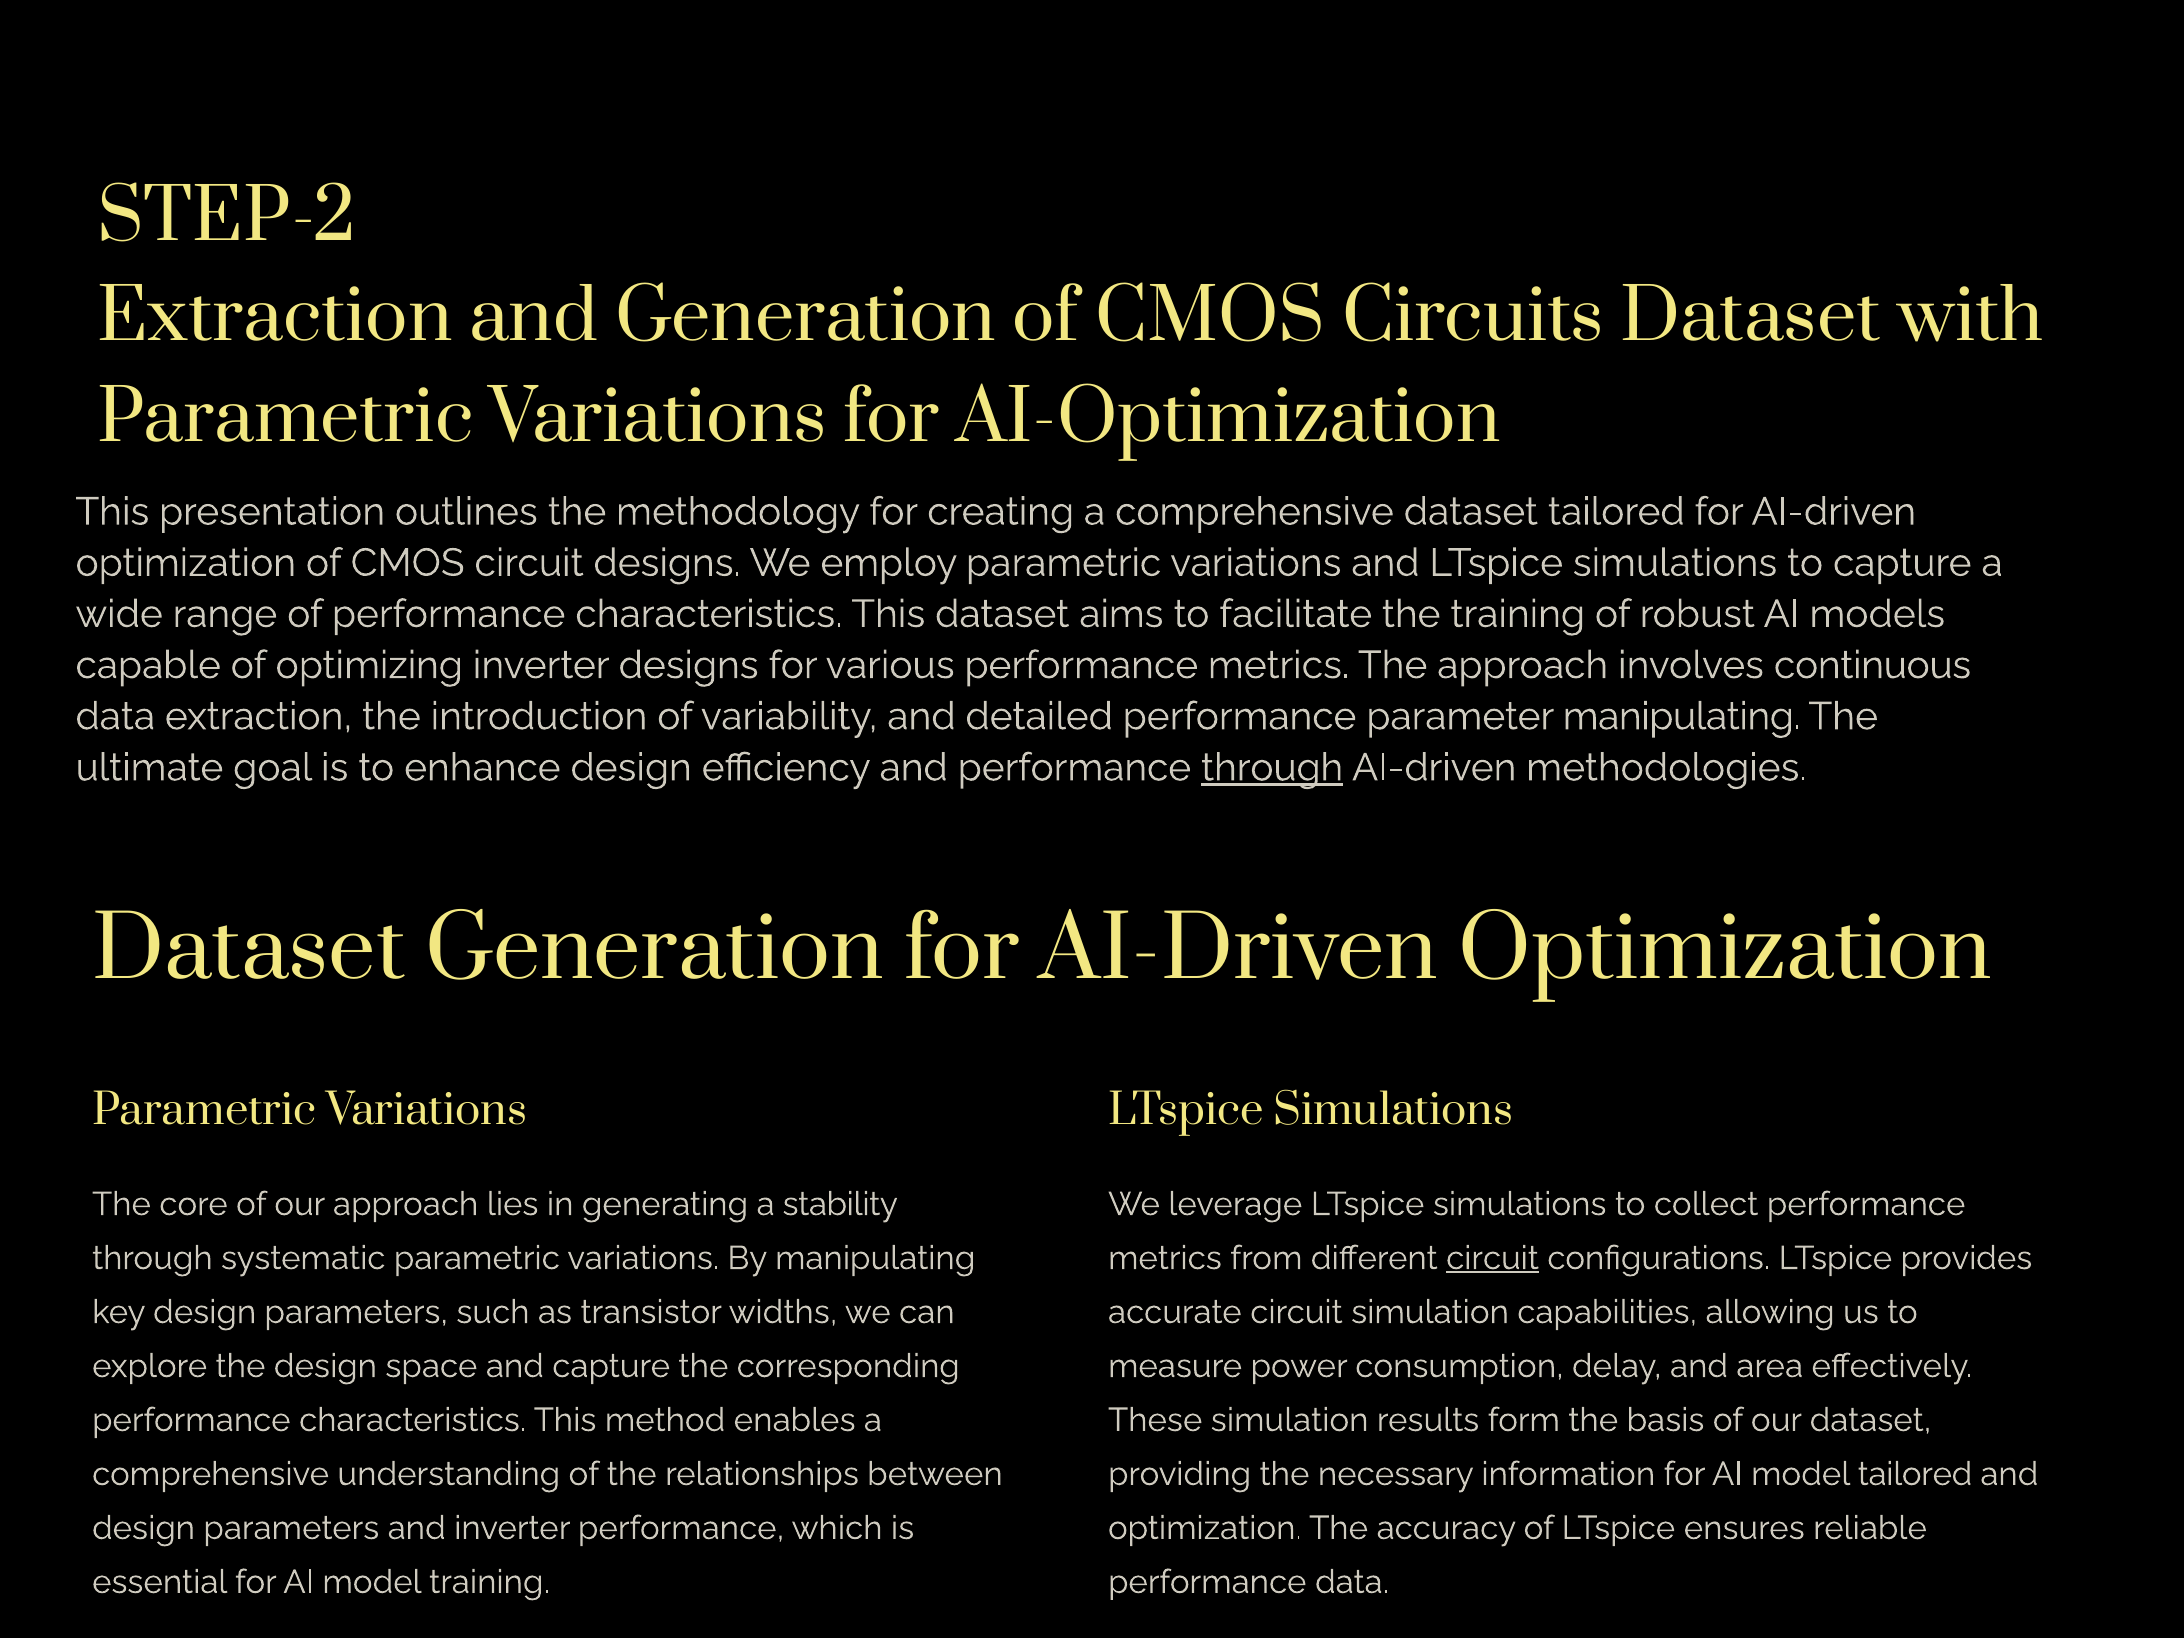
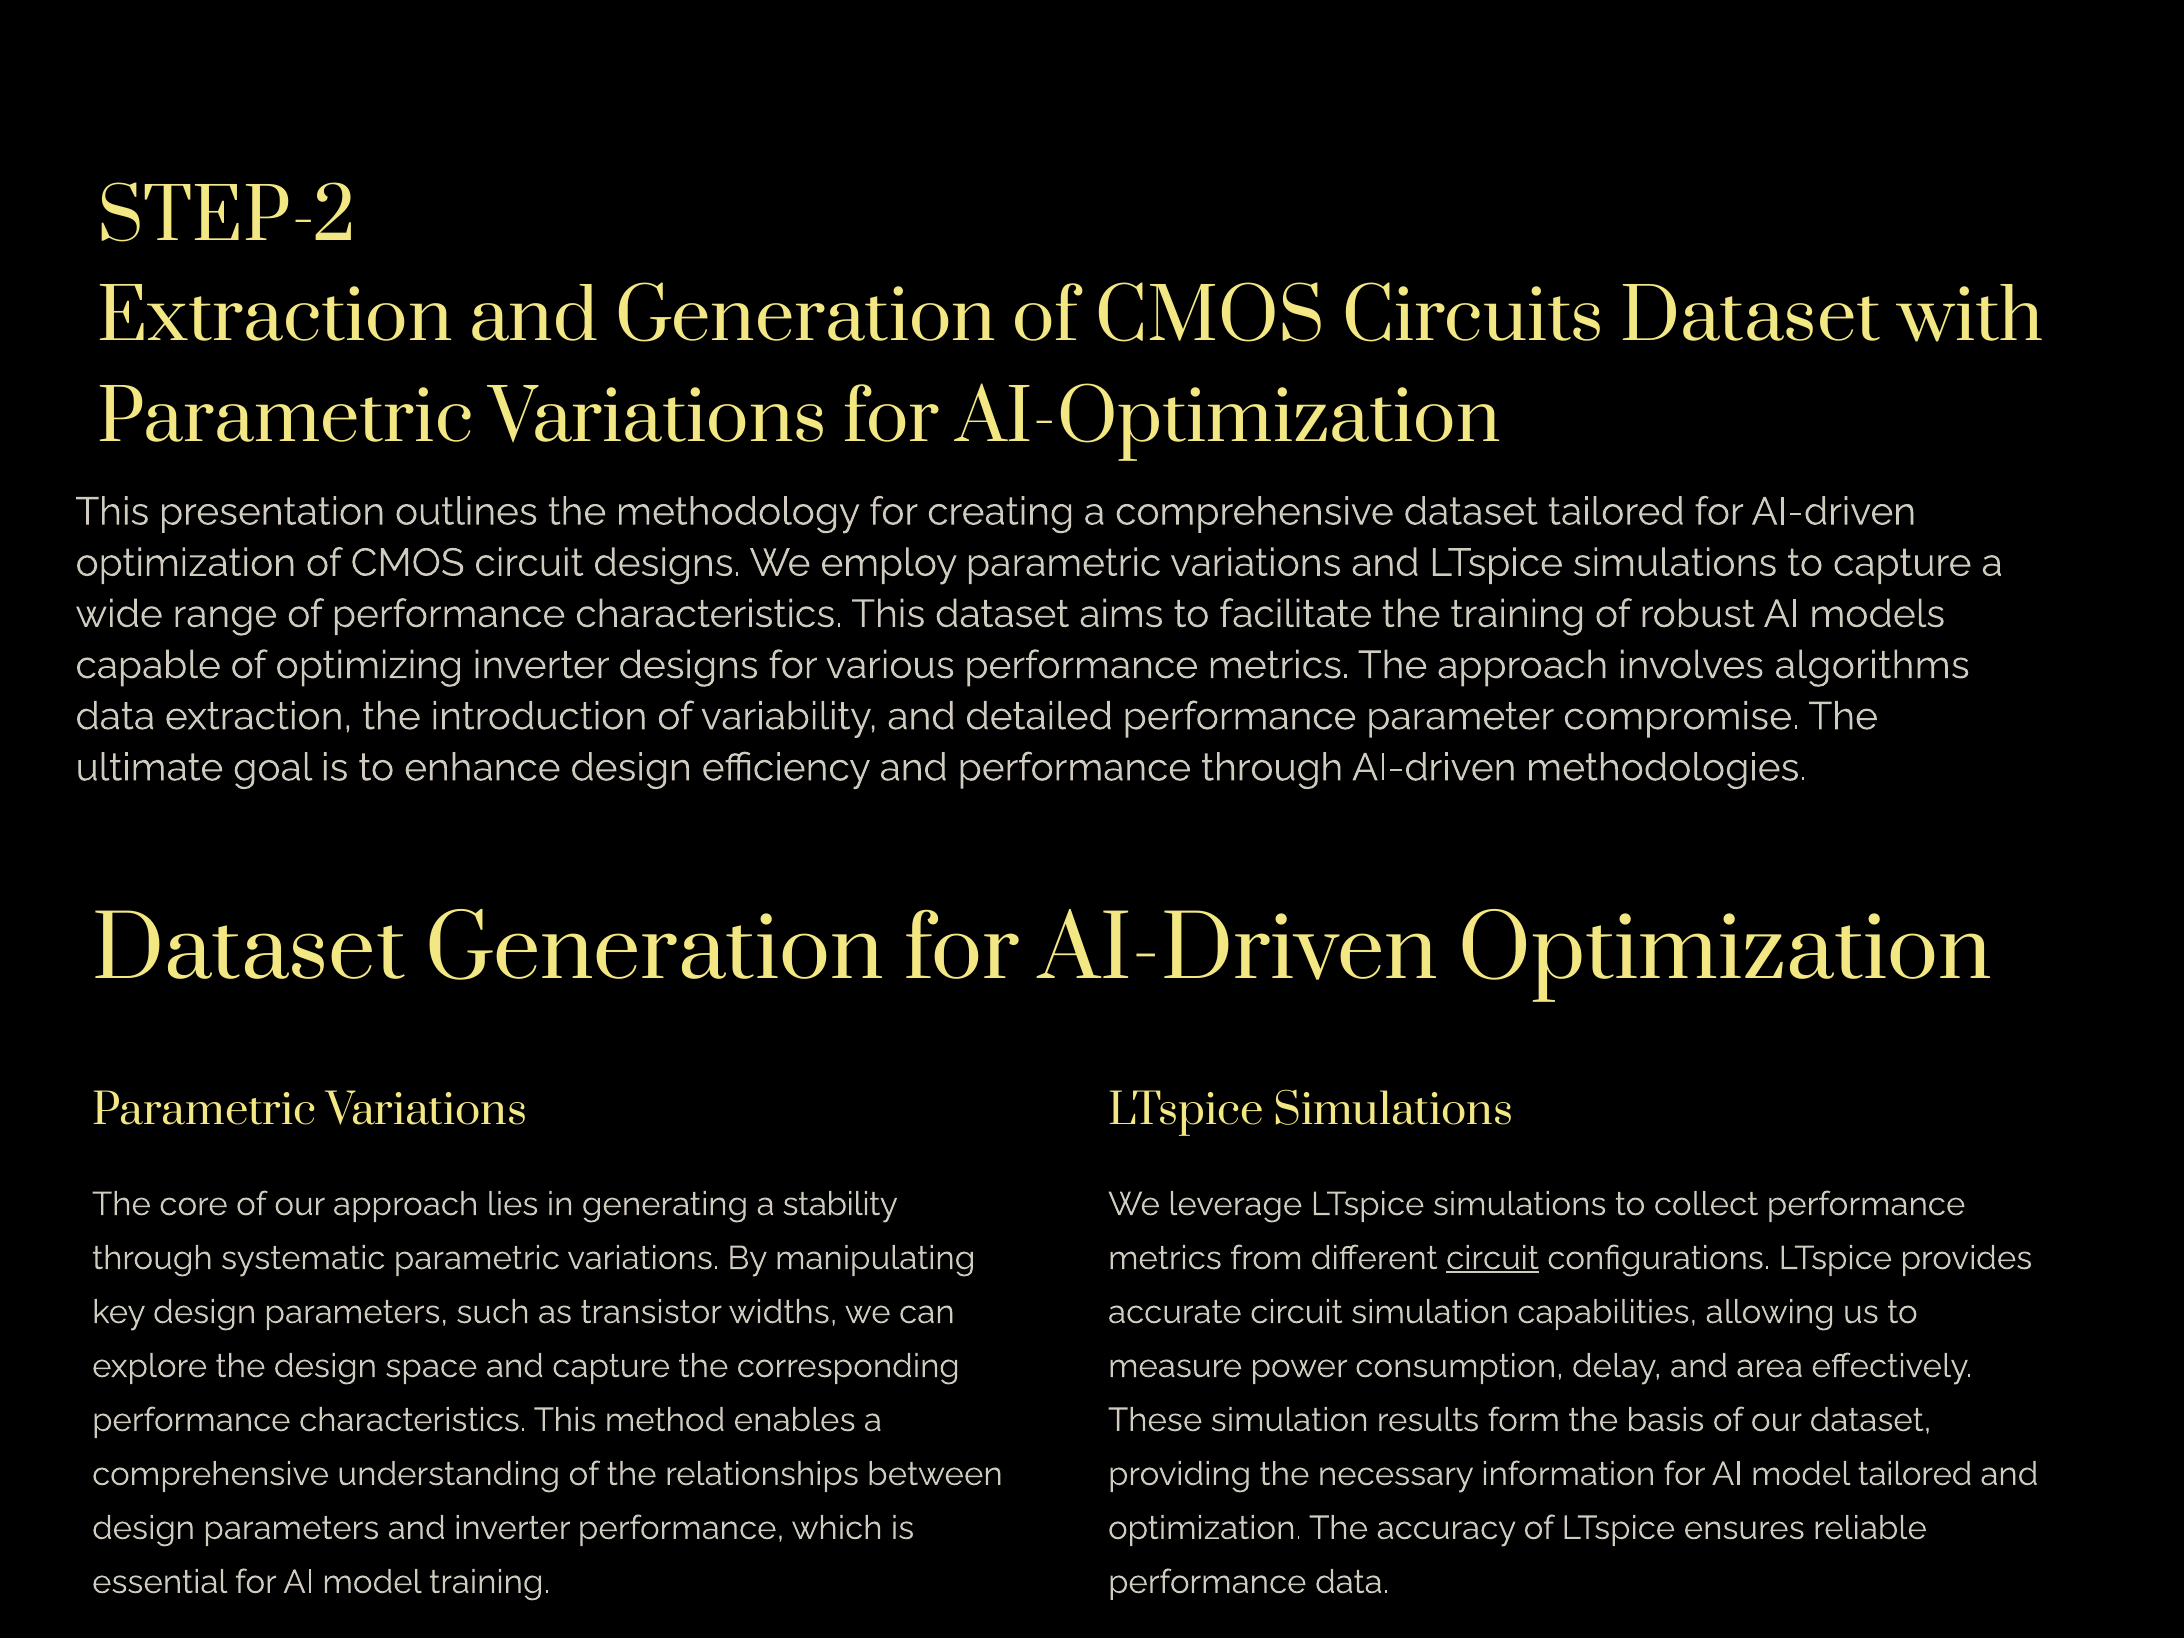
continuous: continuous -> algorithms (1872, 665)
parameter manipulating: manipulating -> compromise (1681, 716)
through underline: present -> none (1272, 768)
